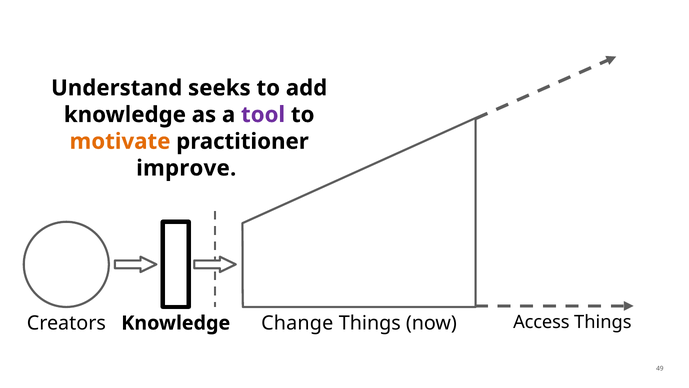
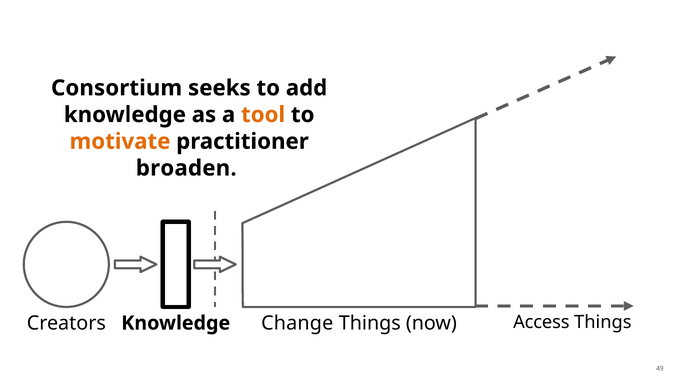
Understand: Understand -> Consortium (117, 88)
tool colour: purple -> orange (263, 115)
improve: improve -> broaden (186, 168)
